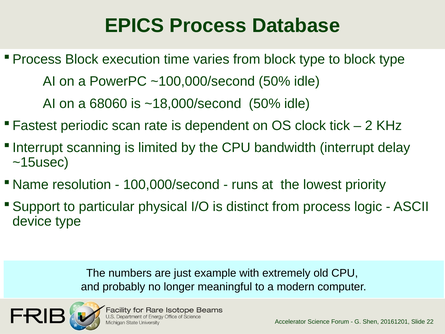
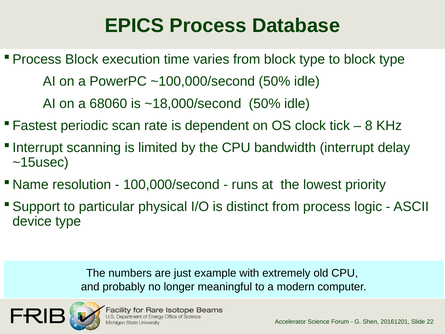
2: 2 -> 8 (369, 126)
